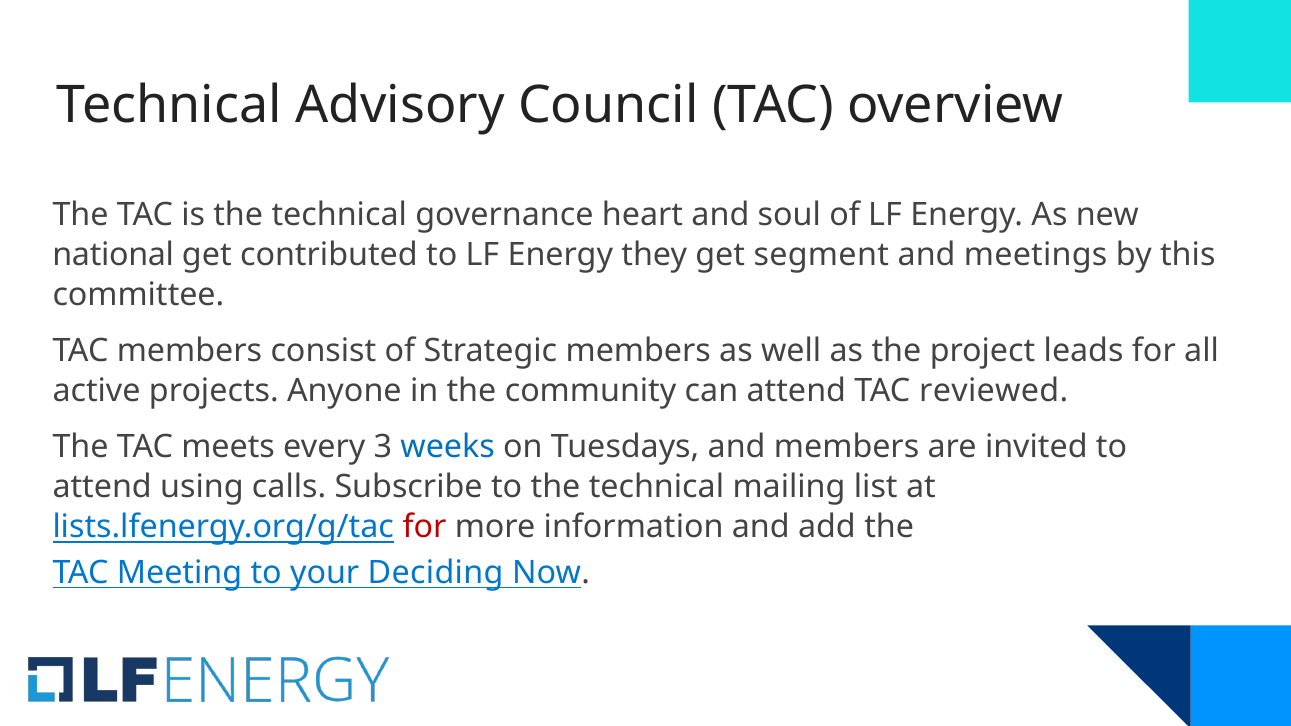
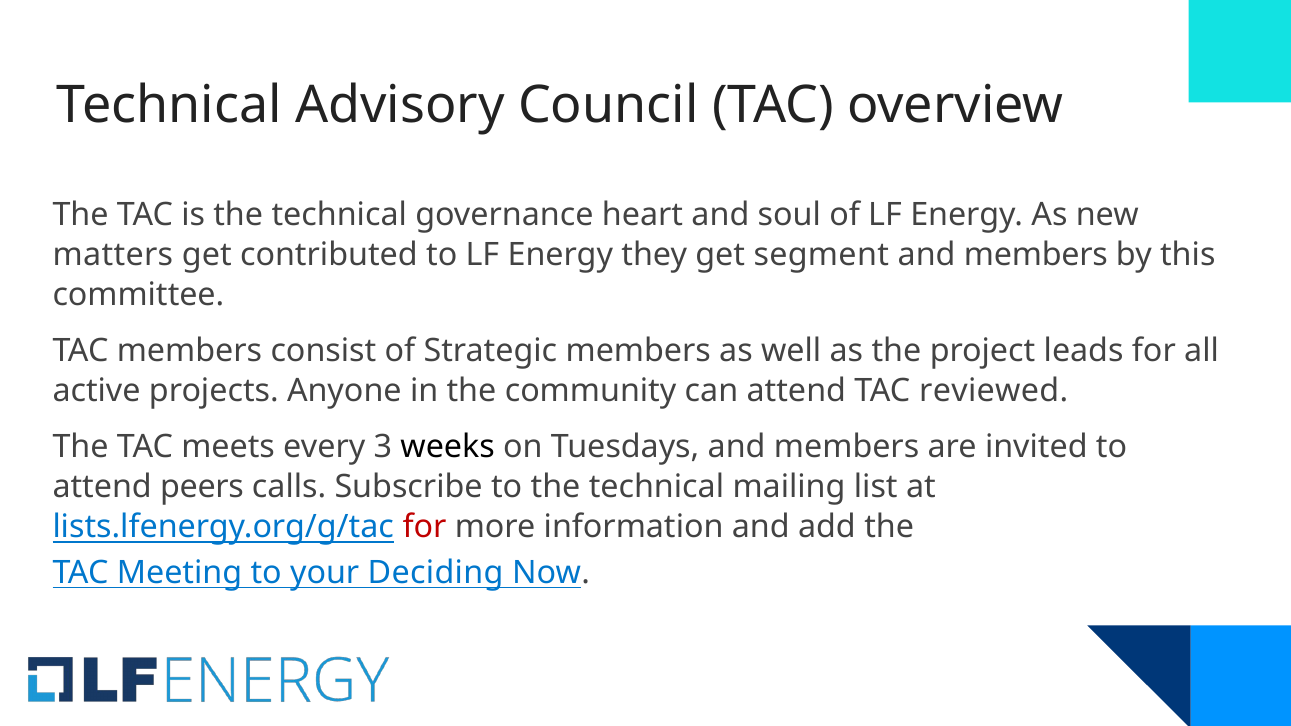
national: national -> matters (113, 255)
meetings: meetings -> members (1036, 255)
weeks colour: blue -> black (448, 447)
using: using -> peers (202, 487)
